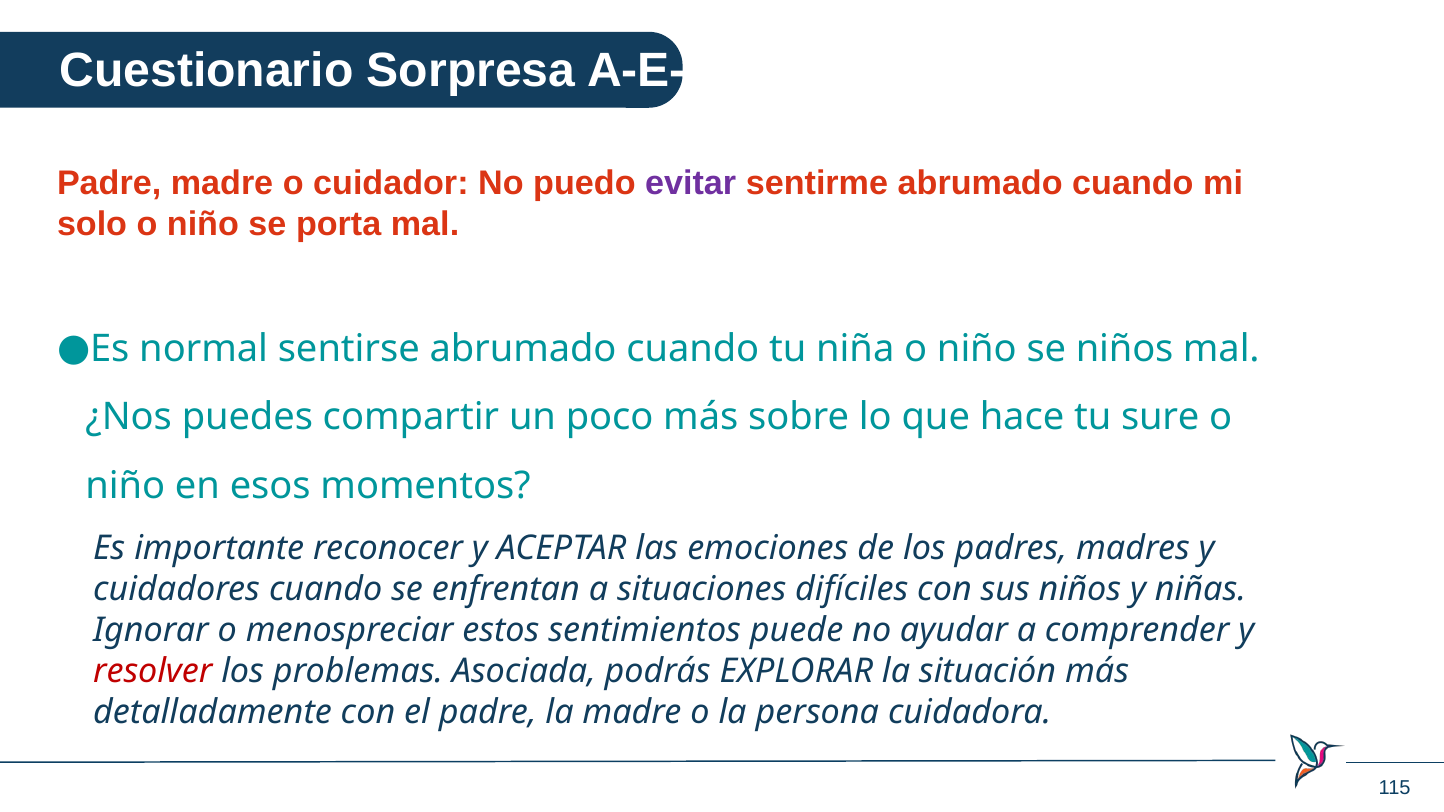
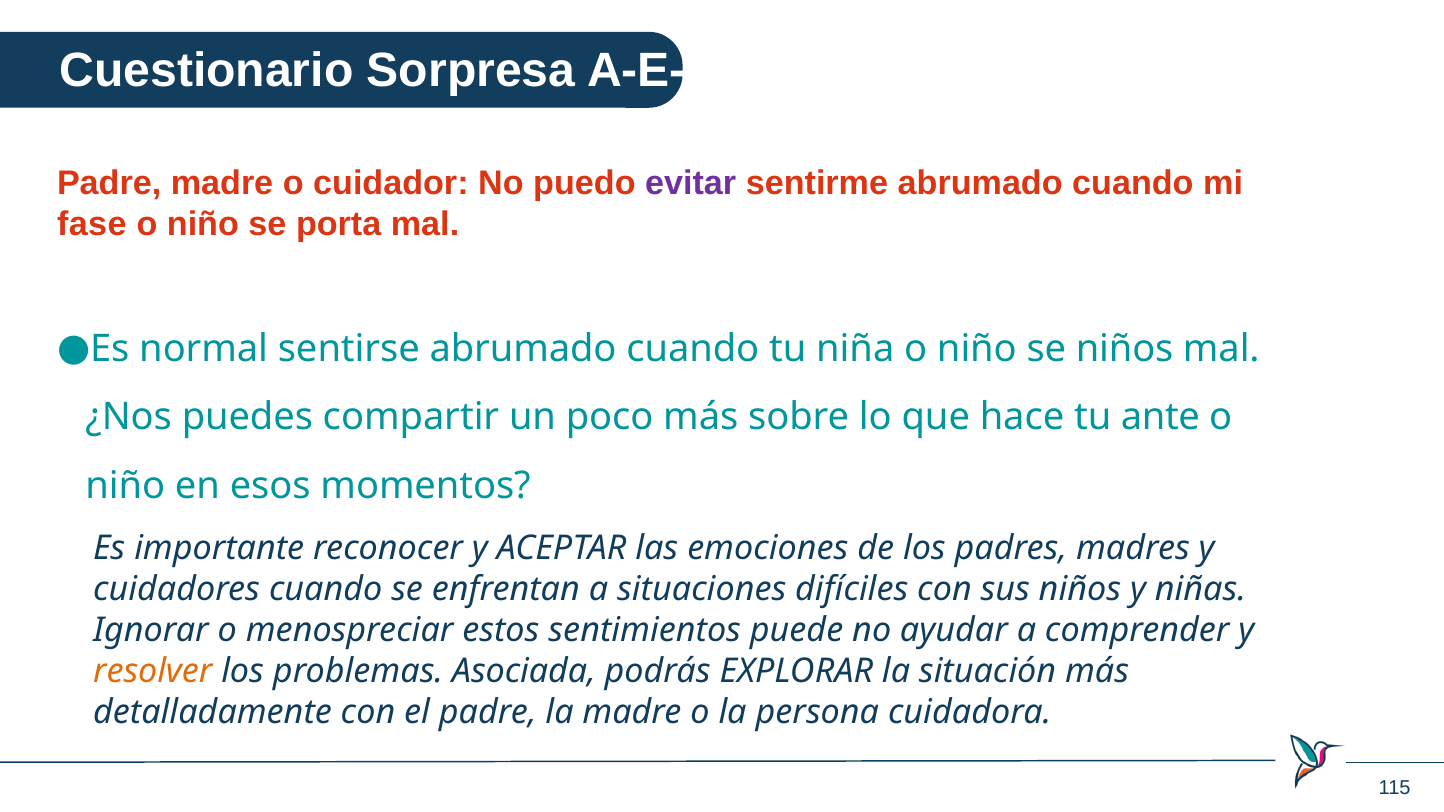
solo: solo -> fase (92, 224)
sure: sure -> ante (1160, 417)
resolver colour: red -> orange (153, 672)
